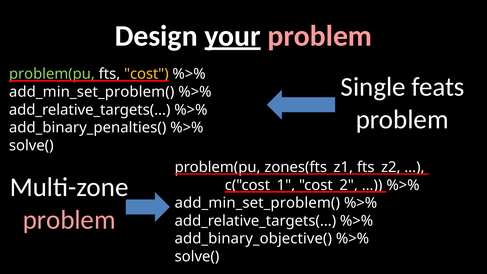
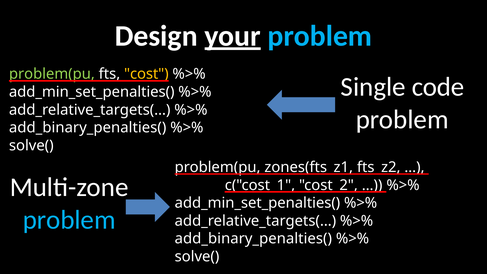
problem colour: pink -> light blue (320, 36)
feats: feats -> code (438, 87)
add_min_set_problem(: add_min_set_problem( -> add_min_set_penalties( (92, 92)
add_min_set_problem(: add_min_set_problem( -> add_min_set_penalties( (257, 203)
problem colour: pink -> light blue (69, 220)
add_binary_objective(: add_binary_objective( -> add_binary_penalties( (253, 239)
